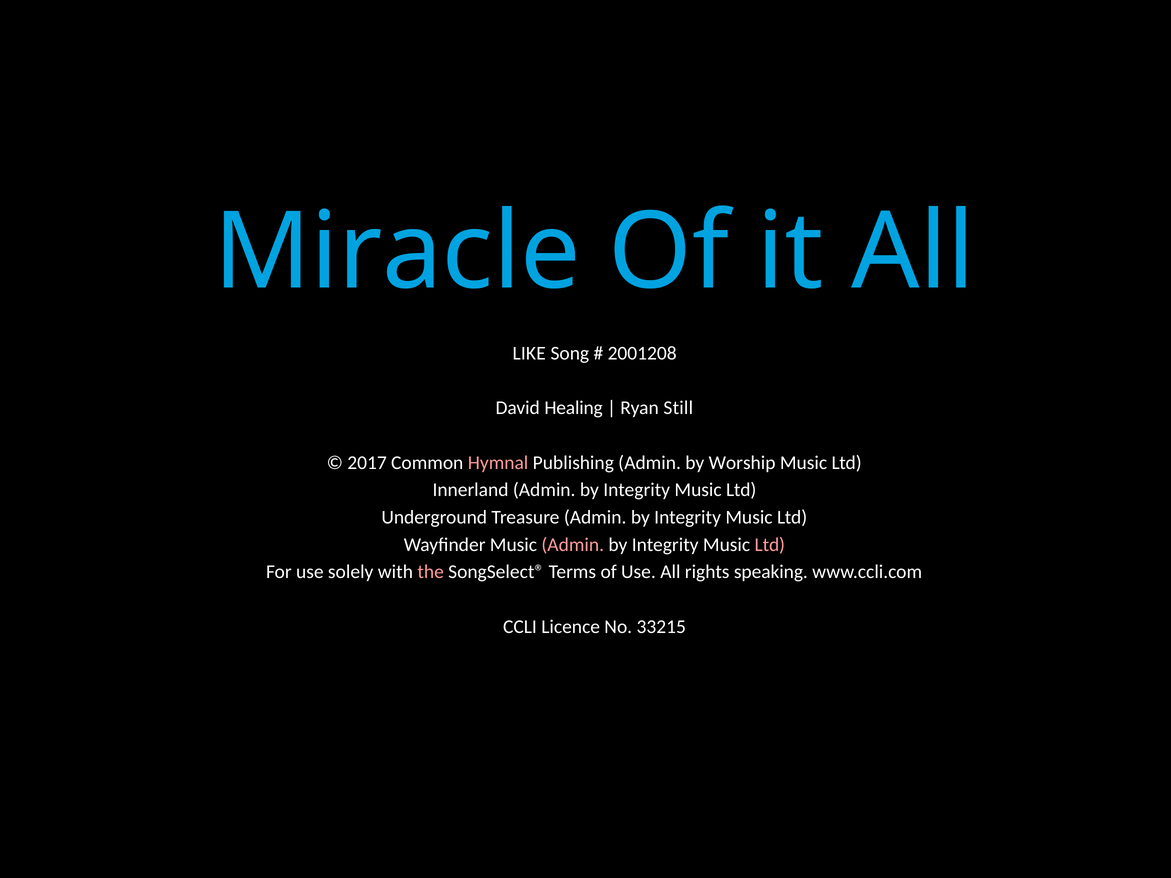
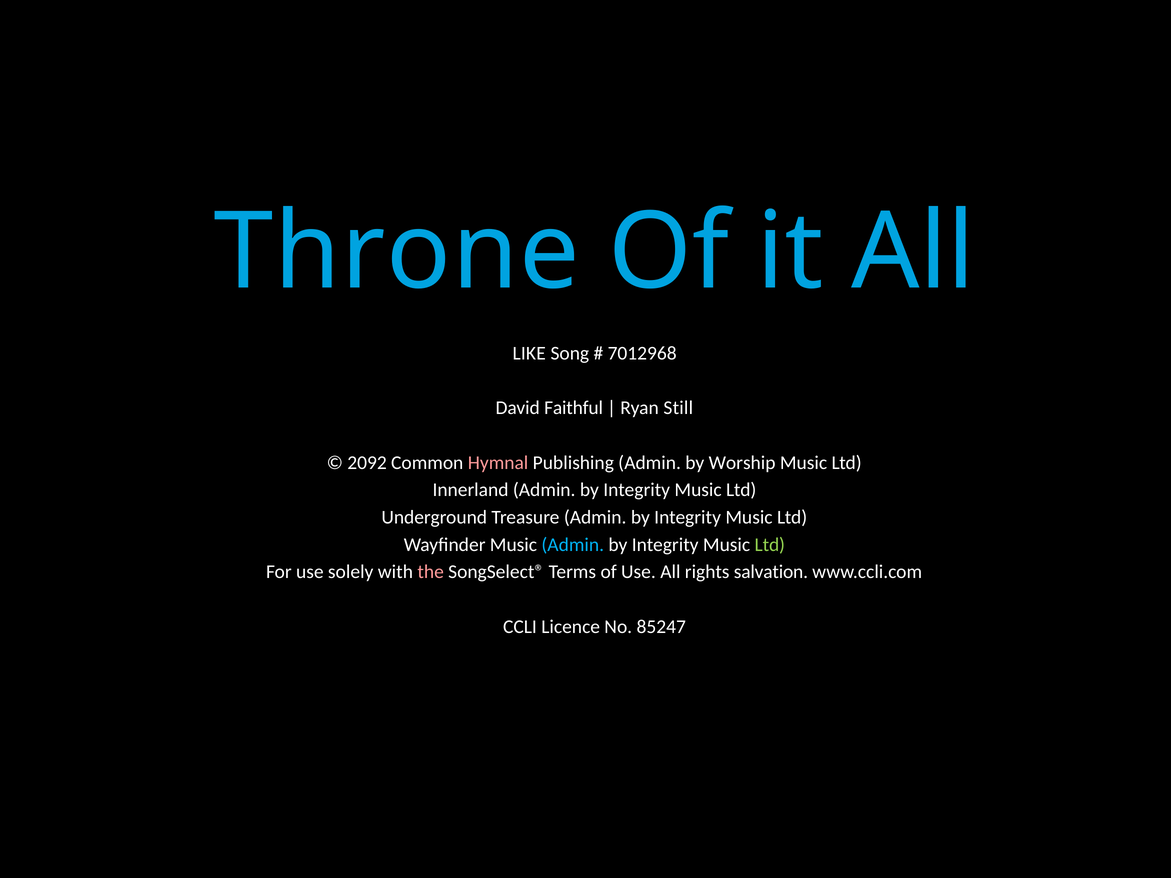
Miracle: Miracle -> Throne (397, 252)
2001208: 2001208 -> 7012968 (642, 353)
Healing: Healing -> Faithful (574, 408)
2017: 2017 -> 2092 (367, 463)
Admin colour: pink -> light blue (573, 545)
Ltd colour: pink -> light green (770, 545)
speaking: speaking -> salvation (771, 572)
33215: 33215 -> 85247 (661, 627)
